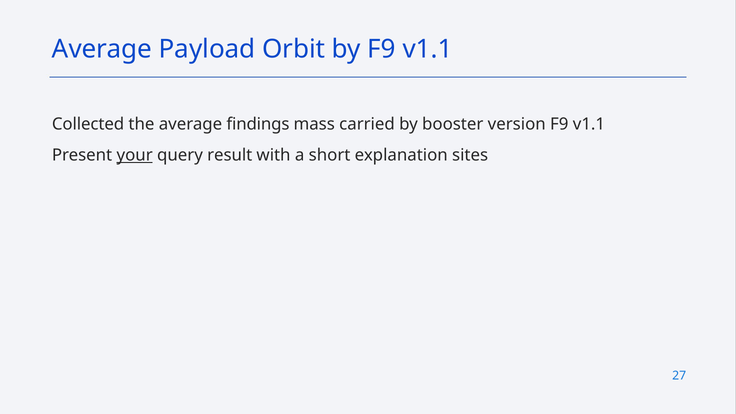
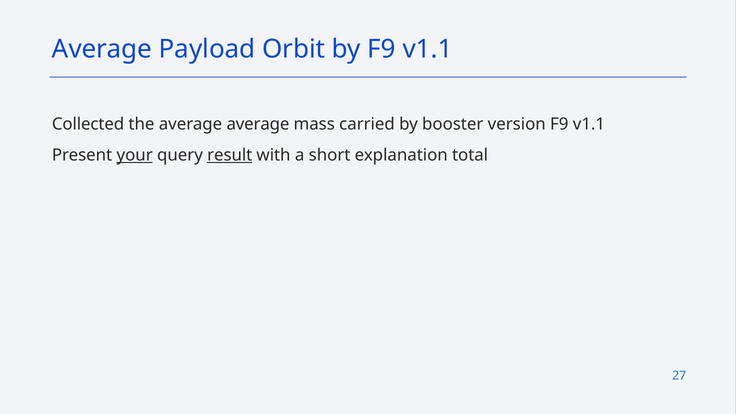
average findings: findings -> average (258, 124)
result underline: none -> present (230, 155)
sites: sites -> total (470, 155)
